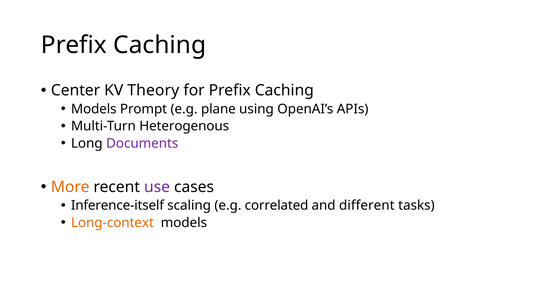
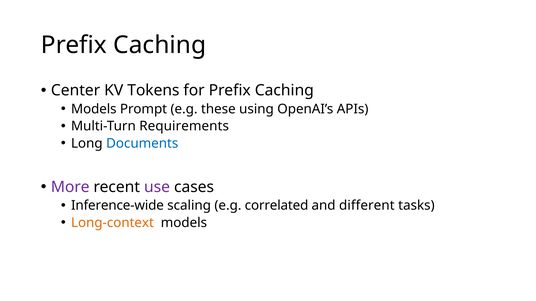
Theory: Theory -> Tokens (153, 91)
plane: plane -> these (218, 109)
Heterogenous: Heterogenous -> Requirements (184, 126)
Documents colour: purple -> blue (142, 144)
More colour: orange -> purple (70, 187)
Inference-itself: Inference-itself -> Inference-wide (117, 206)
